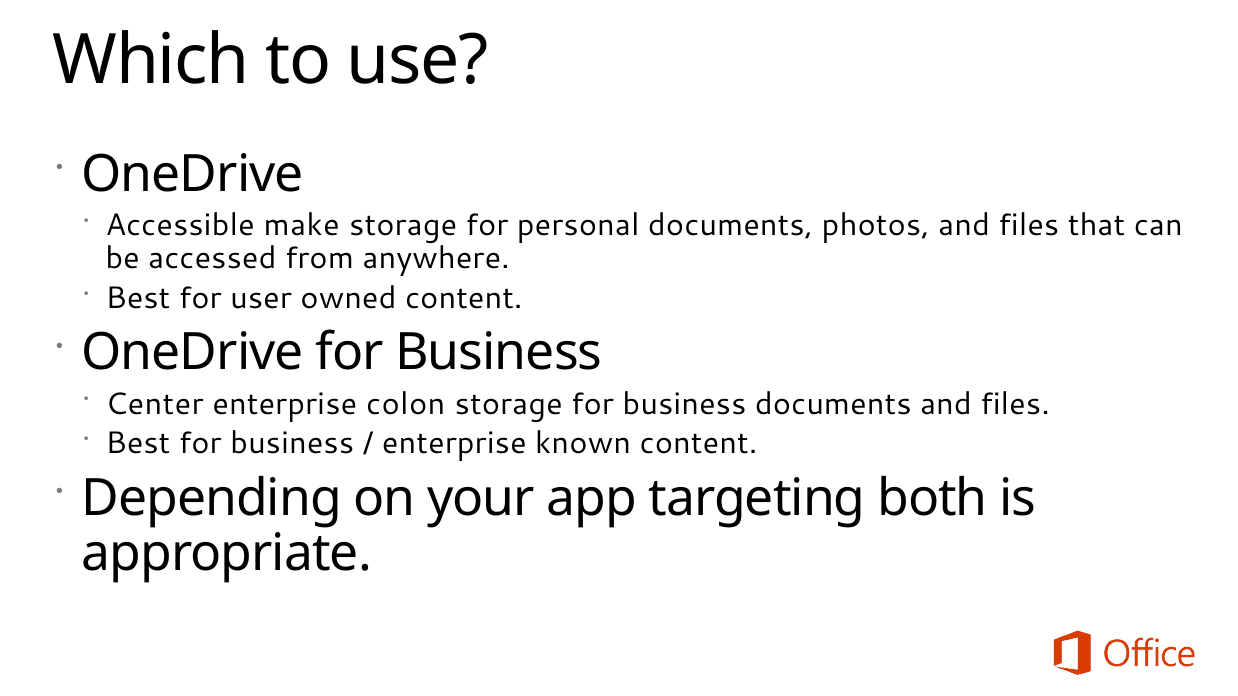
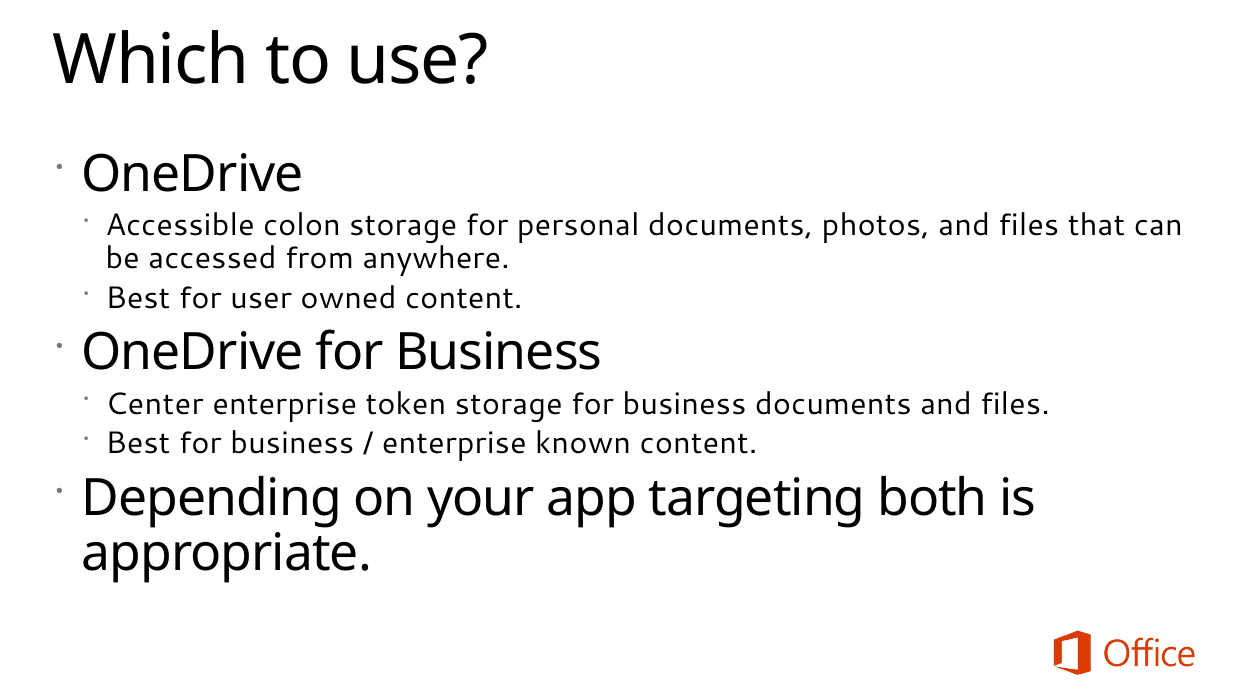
make: make -> colon (302, 226)
colon: colon -> token (406, 404)
